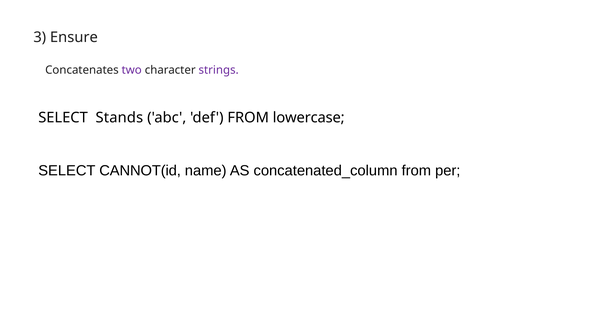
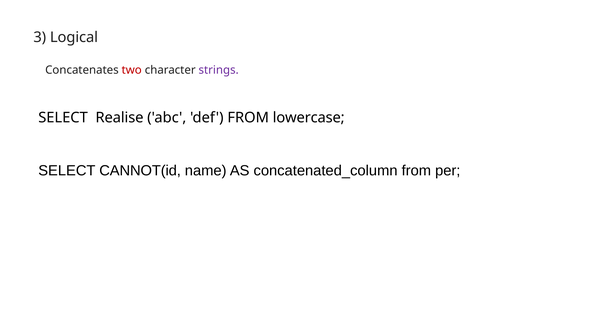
Ensure: Ensure -> Logical (74, 37)
two colour: purple -> red (132, 70)
Stands: Stands -> Realise (119, 118)
